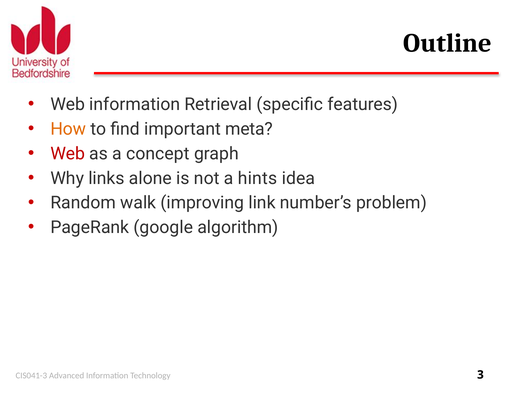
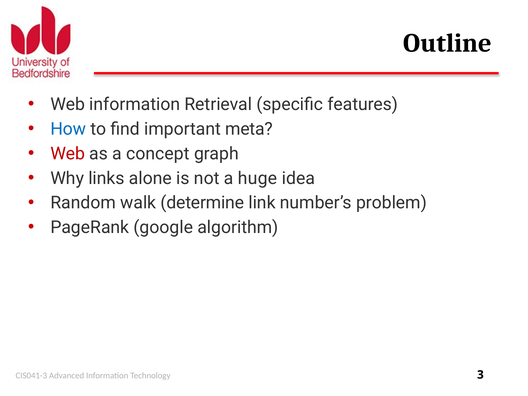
How colour: orange -> blue (68, 129)
hints: hints -> huge (258, 178)
improving: improving -> determine (202, 203)
